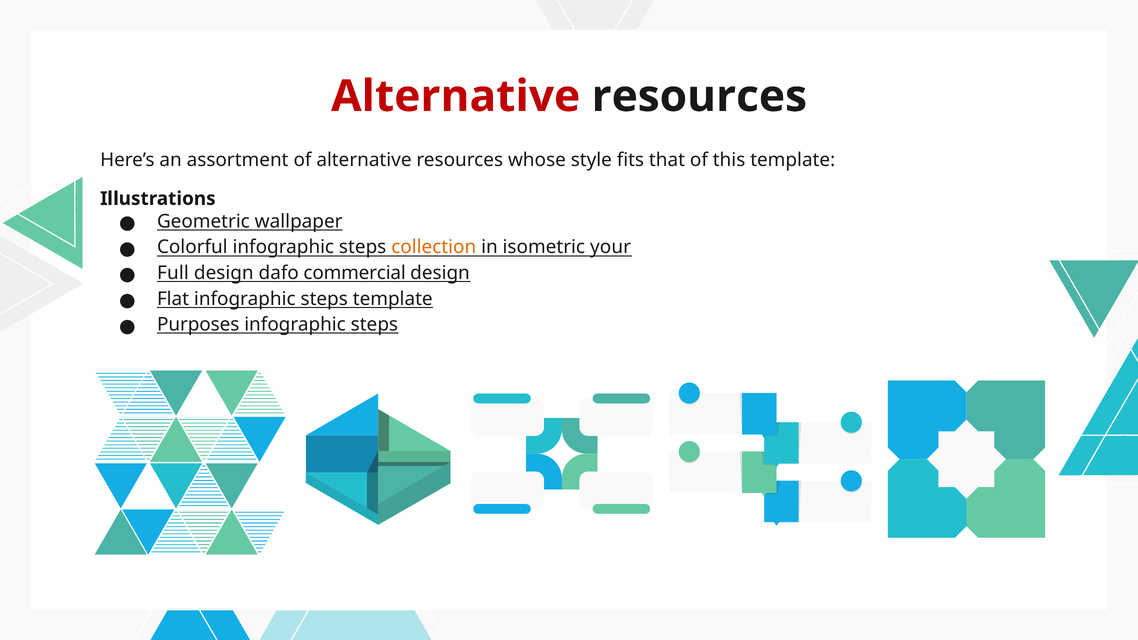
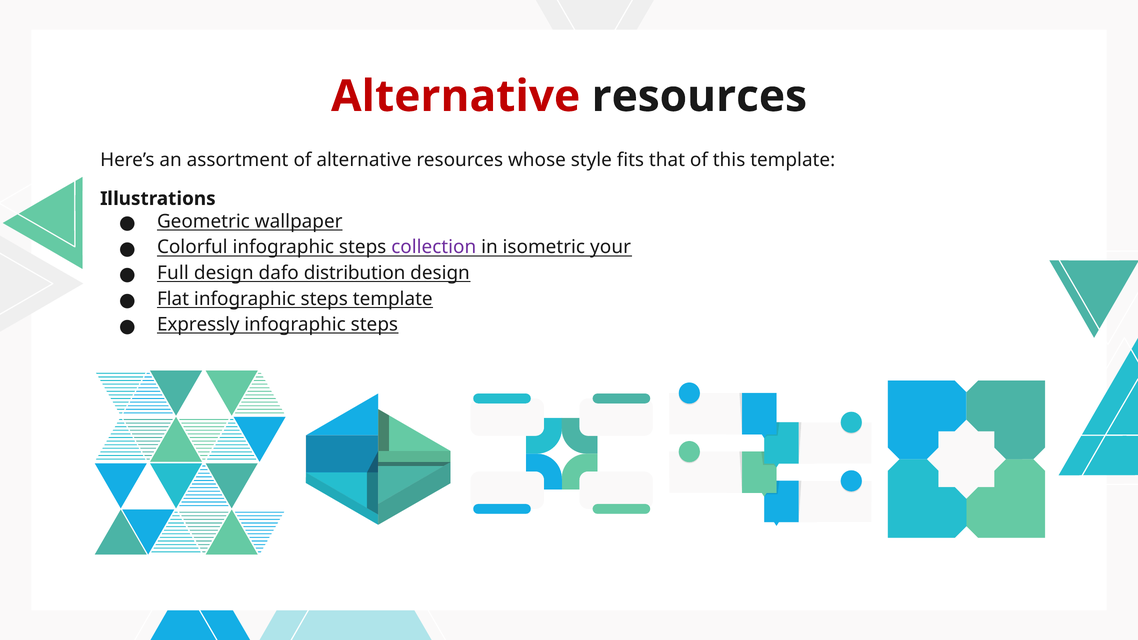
collection colour: orange -> purple (434, 247)
commercial: commercial -> distribution (355, 273)
Purposes: Purposes -> Expressly (198, 325)
